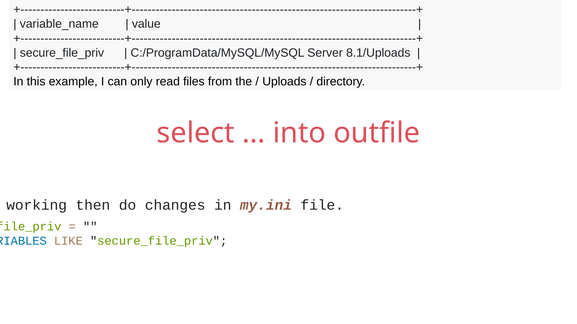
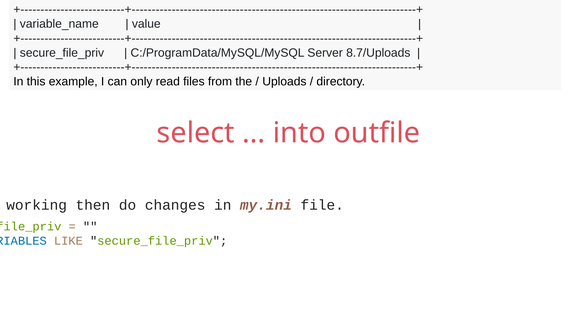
8.1/Uploads: 8.1/Uploads -> 8.7/Uploads (378, 53)
